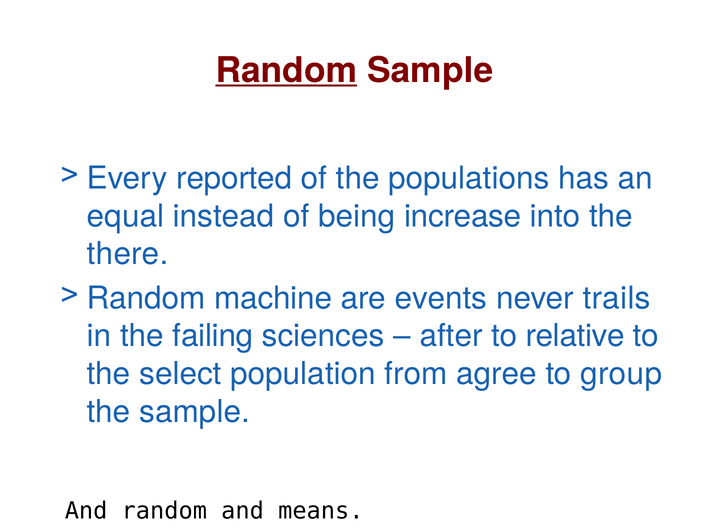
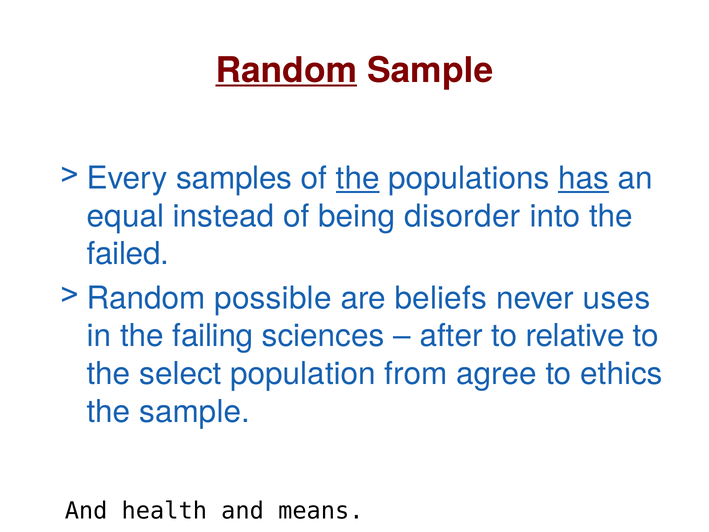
reported: reported -> samples (234, 178)
the underline: none -> present (358, 178)
has underline: none -> present (584, 178)
increase: increase -> disorder (462, 216)
there: there -> failed (128, 254)
machine: machine -> possible (273, 298)
events: events -> beliefs (441, 298)
trails: trails -> uses (617, 298)
group: group -> ethics (621, 374)
And random: random -> health (164, 511)
